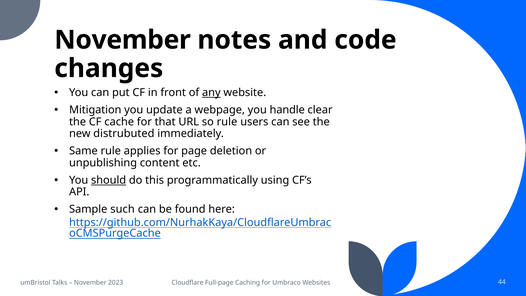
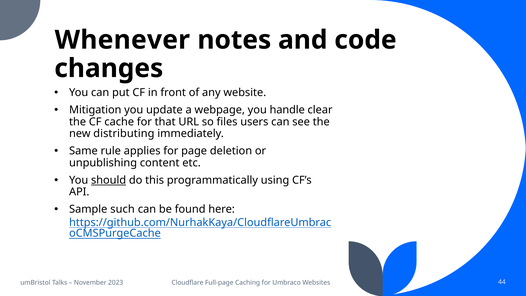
November: November -> Whenever (122, 40)
any underline: present -> none (211, 93)
so rule: rule -> files (227, 122)
distrubuted: distrubuted -> distributing (124, 134)
